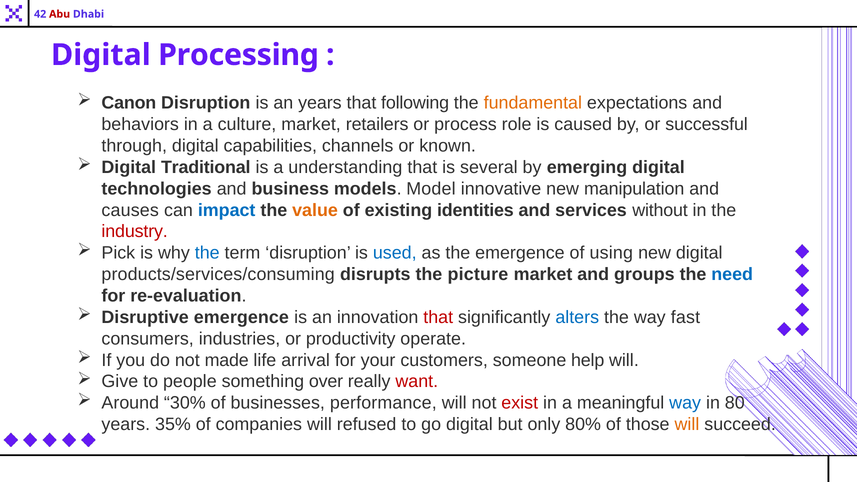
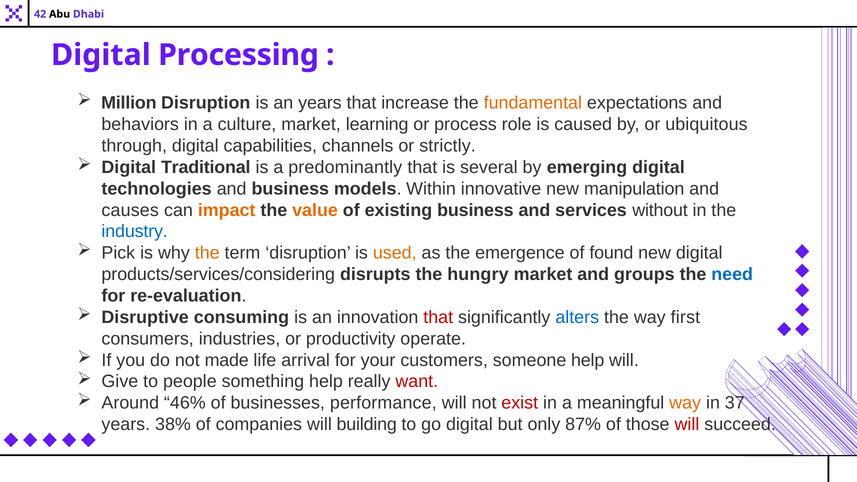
Abu colour: red -> black (60, 14)
Canon: Canon -> Million (129, 103)
following: following -> increase (415, 103)
retailers: retailers -> learning (377, 124)
successful: successful -> ubiquitous (706, 124)
known: known -> strictly (448, 146)
understanding: understanding -> predominantly (345, 167)
Model: Model -> Within (431, 189)
impact colour: blue -> orange (227, 210)
existing identities: identities -> business (475, 210)
industry colour: red -> blue (135, 232)
the colour: blue -> orange (207, 253)
used colour: blue -> orange (395, 253)
using: using -> found (611, 253)
products/services/consuming: products/services/consuming -> products/services/considering (218, 274)
picture: picture -> hungry (478, 274)
Disruptive emergence: emergence -> consuming (241, 317)
fast: fast -> first (685, 317)
something over: over -> help (326, 382)
30%: 30% -> 46% (185, 403)
way colour: blue -> orange (685, 403)
80: 80 -> 37 (735, 403)
35%: 35% -> 38% (173, 424)
refused: refused -> building (367, 424)
80%: 80% -> 87% (583, 424)
will colour: orange -> red (687, 424)
